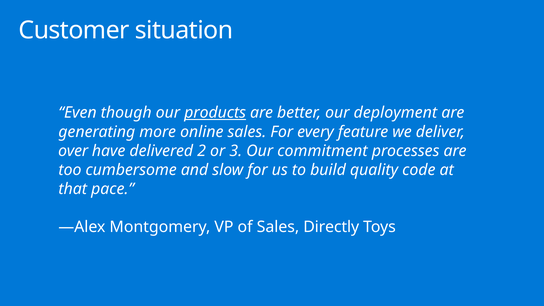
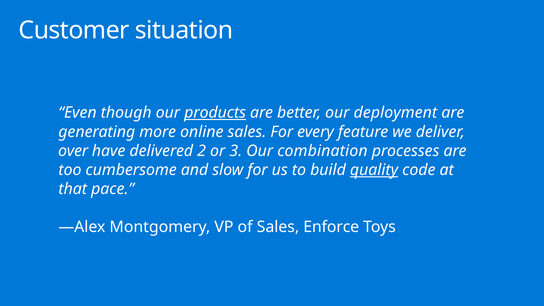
commitment: commitment -> combination (322, 151)
quality underline: none -> present (374, 170)
Directly: Directly -> Enforce (331, 227)
